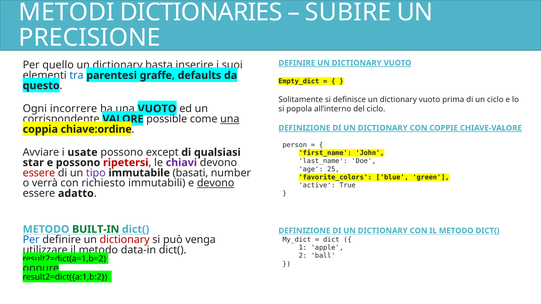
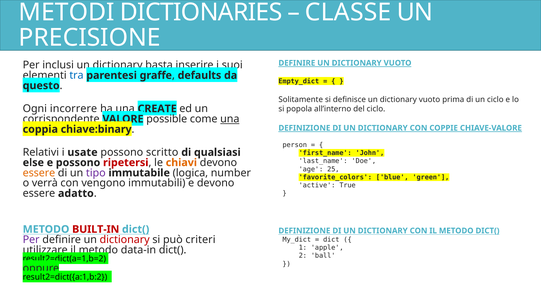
SUBIRE: SUBIRE -> CLASSE (348, 12)
quello: quello -> inclusi (58, 65)
VUOTO: VUOTO -> CREATE (157, 109)
chiave:ordine: chiave:ordine -> chiave:binary (96, 129)
Avviare: Avviare -> Relativi (41, 152)
except: except -> scritto (162, 152)
star: star -> else (33, 163)
chiavi colour: purple -> orange (181, 163)
essere colour: red -> orange (39, 173)
basati: basati -> logica (190, 173)
richiesto: richiesto -> vengono (103, 183)
devono underline: present -> none (216, 183)
BUILT-IN colour: green -> red (96, 230)
Per colour: blue -> purple (31, 240)
venga: venga -> criteri (201, 240)
